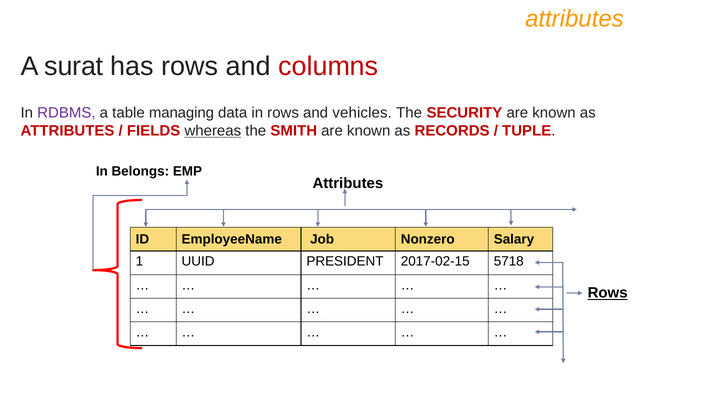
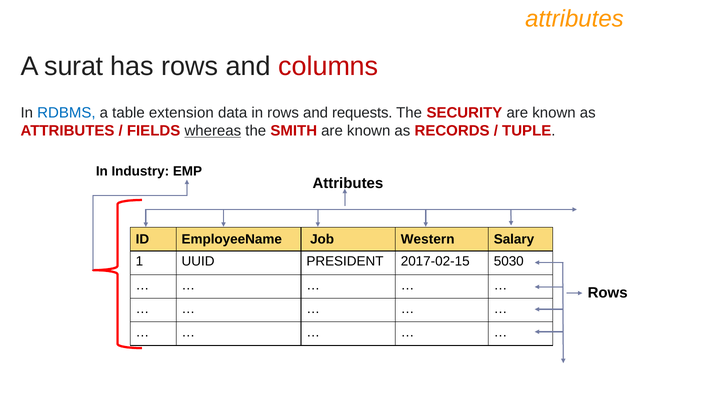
RDBMS colour: purple -> blue (66, 113)
managing: managing -> extension (181, 113)
vehicles: vehicles -> requests (362, 113)
Belongs: Belongs -> Industry (140, 171)
Nonzero: Nonzero -> Western (428, 240)
5718: 5718 -> 5030 (509, 262)
Rows underline: present -> none (608, 293)
